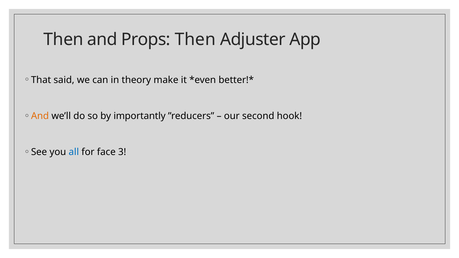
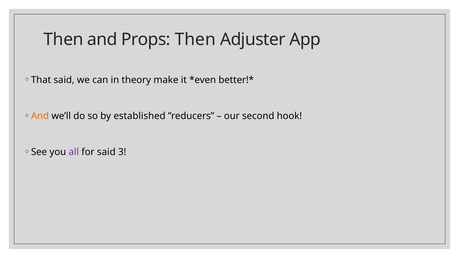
importantly: importantly -> established (140, 116)
all colour: blue -> purple (74, 152)
for face: face -> said (106, 152)
